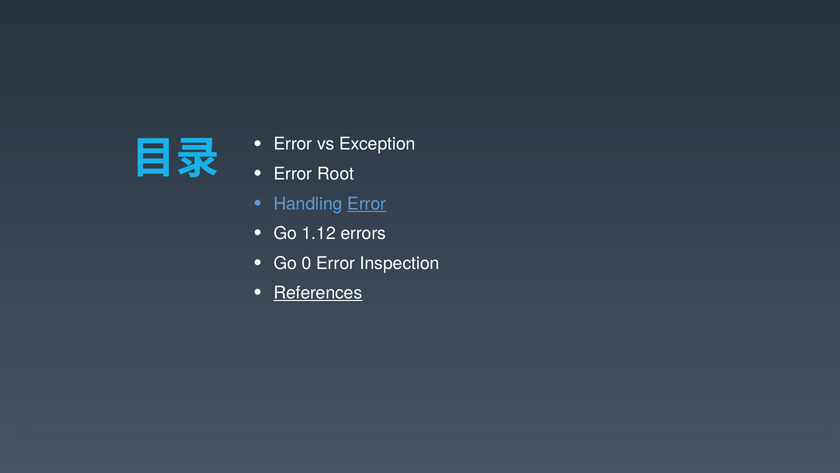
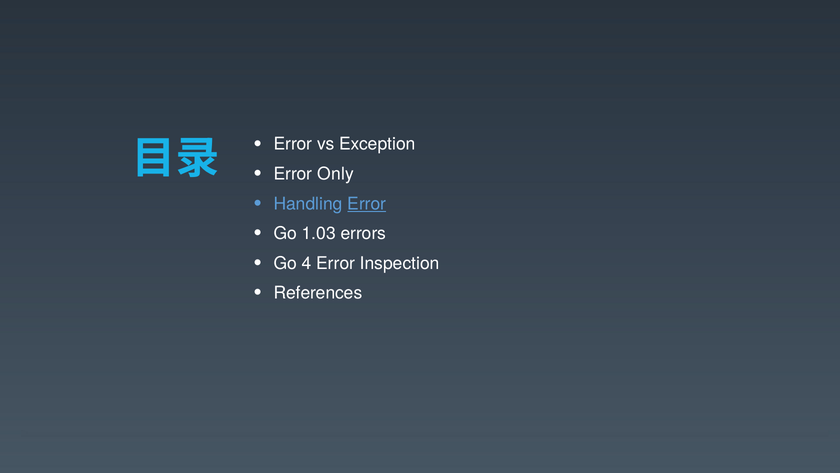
Root: Root -> Only (336, 174)
1.12: 1.12 -> 1.03 (319, 233)
0: 0 -> 4 (307, 263)
References underline: present -> none (318, 293)
